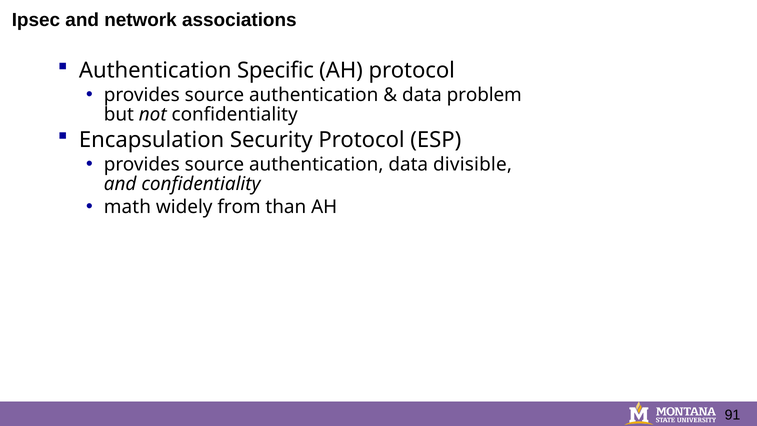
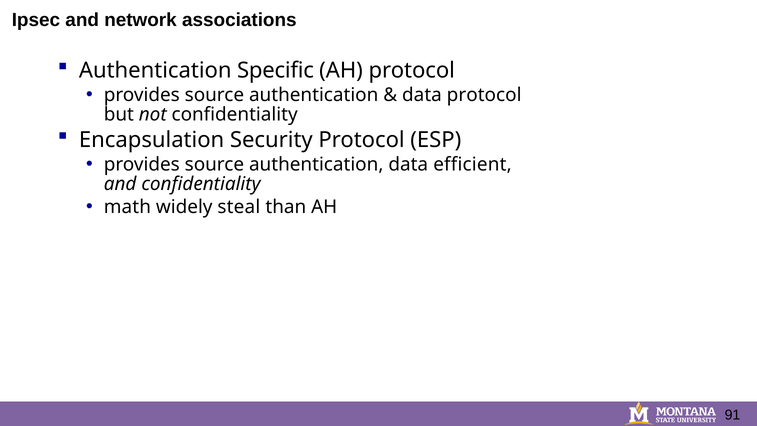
data problem: problem -> protocol (484, 95)
divisible: divisible -> efficient (473, 164)
from: from -> steal (239, 207)
